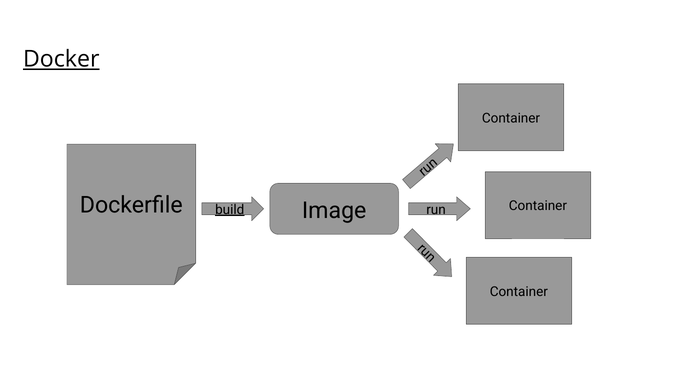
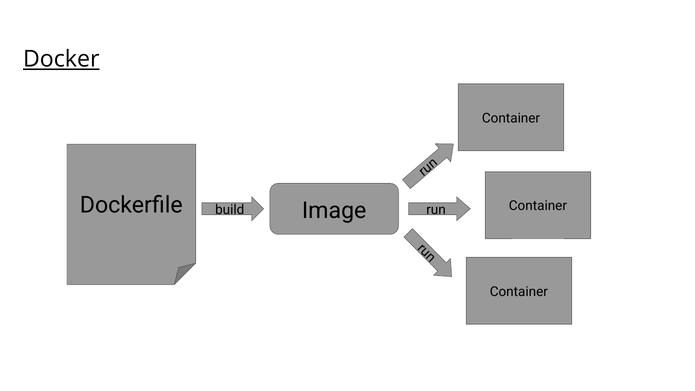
build underline: present -> none (230, 210)
